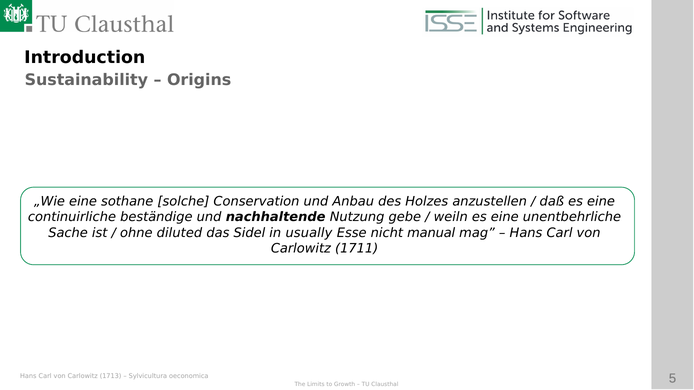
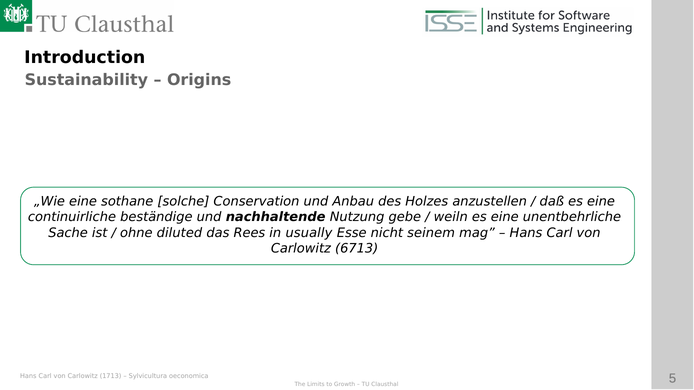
Sidel: Sidel -> Rees (249, 233)
manual: manual -> seinem (431, 233)
1711: 1711 -> 6713 (357, 249)
